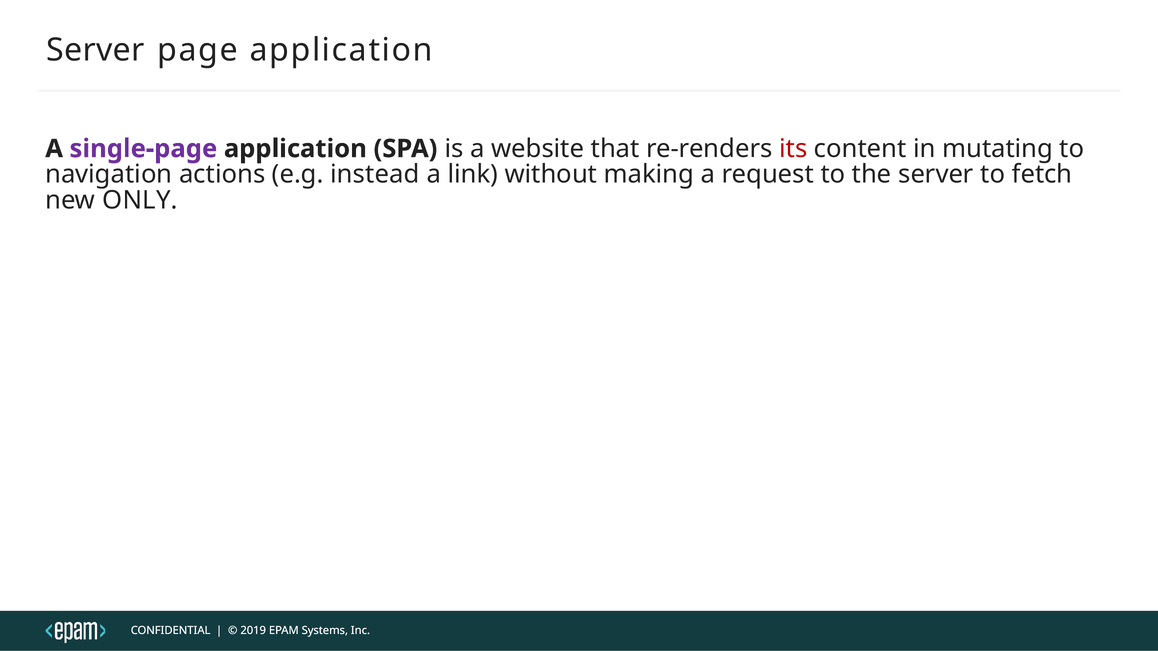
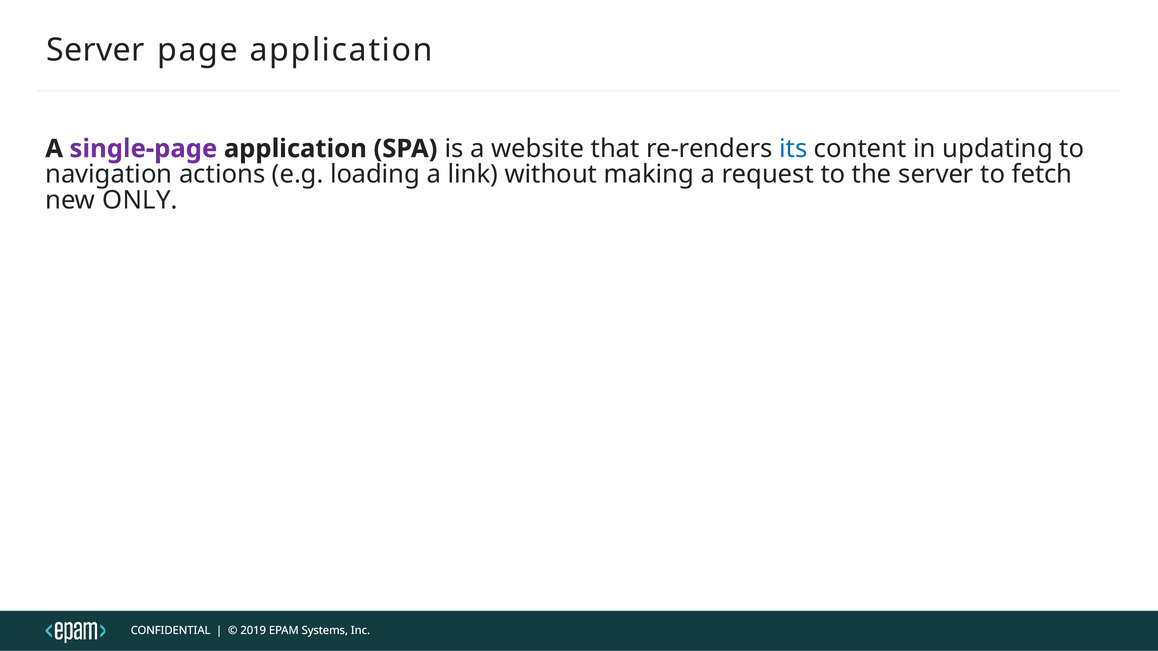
its colour: red -> blue (793, 149)
mutating: mutating -> updating (998, 149)
instead: instead -> loading (375, 175)
